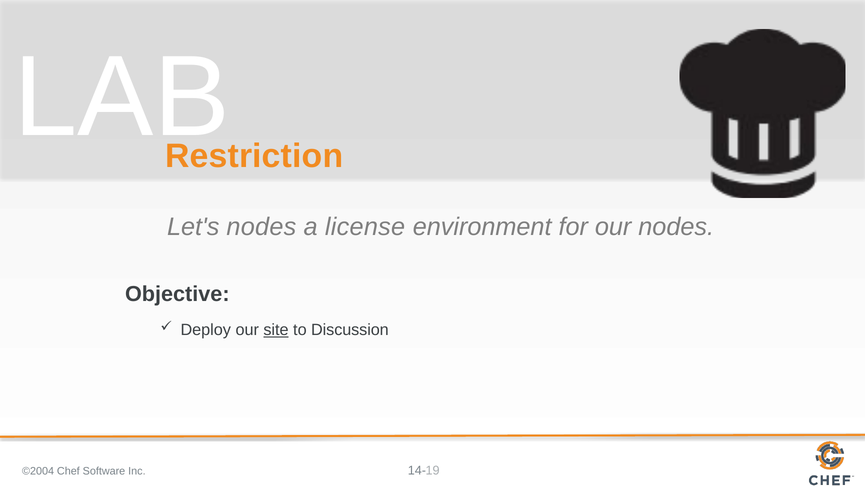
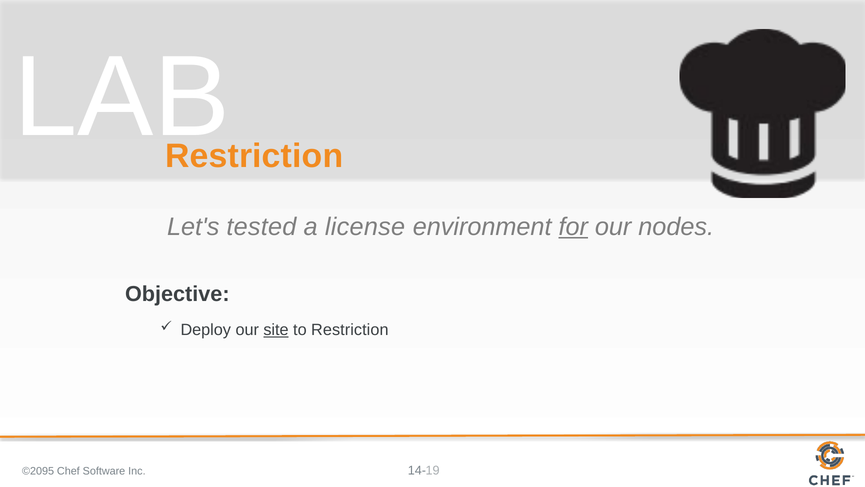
Let's nodes: nodes -> tested (261, 227)
for underline: none -> present (573, 227)
to Discussion: Discussion -> Restriction (350, 330)
©2004: ©2004 -> ©2095 (38, 471)
